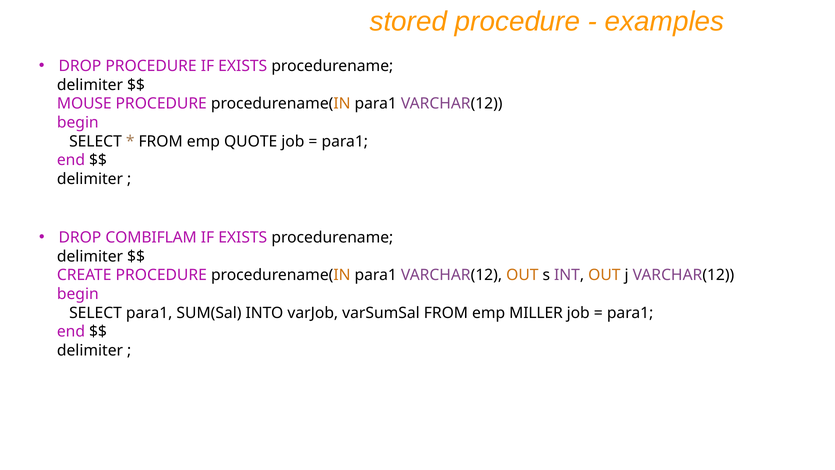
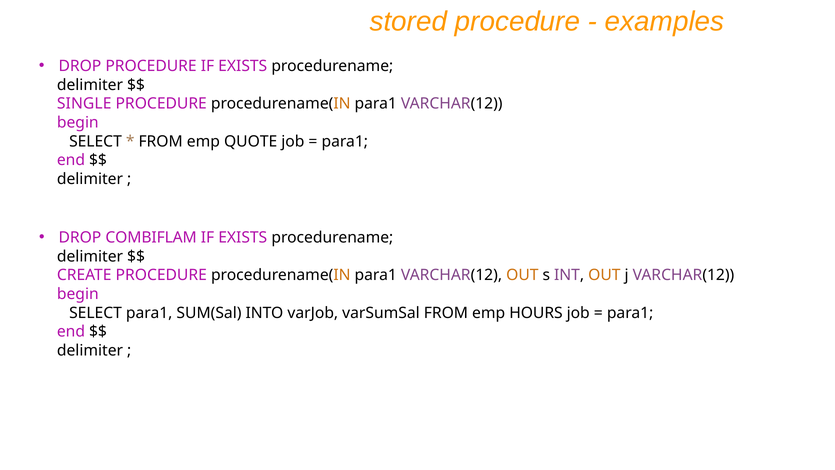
MOUSE: MOUSE -> SINGLE (84, 104)
MILLER: MILLER -> HOURS (536, 313)
